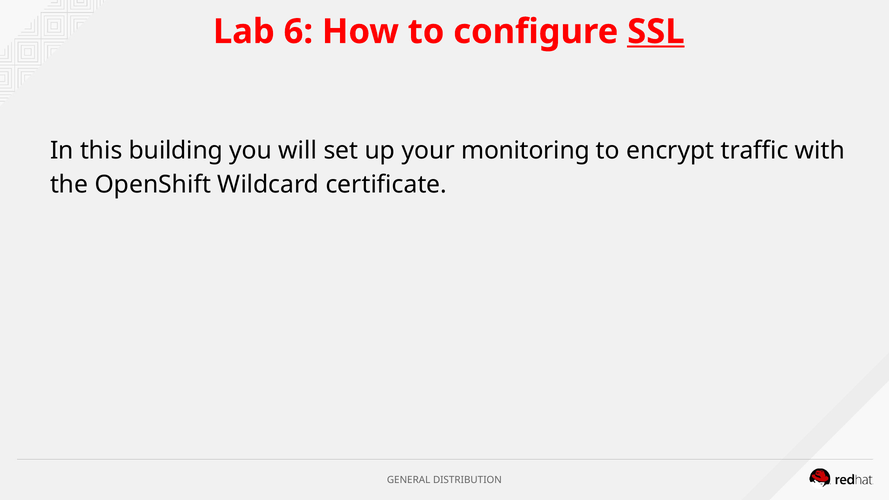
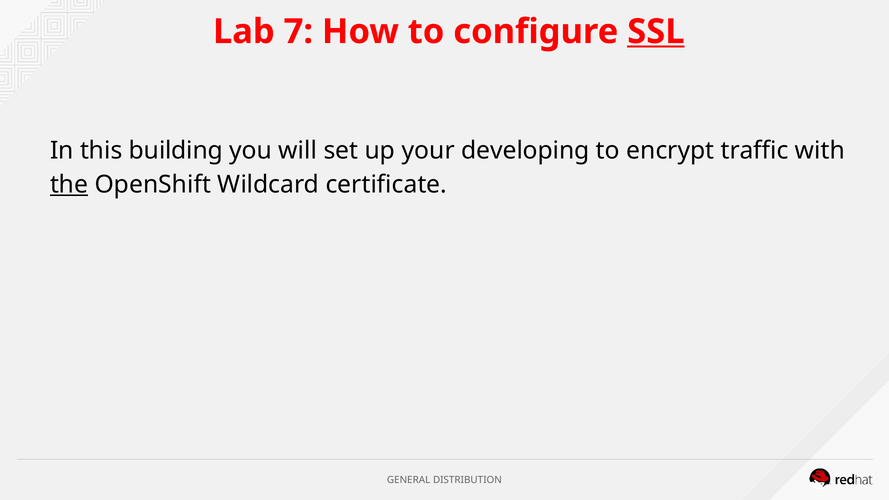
6: 6 -> 7 (298, 32)
monitoring: monitoring -> developing (525, 151)
the underline: none -> present (69, 185)
